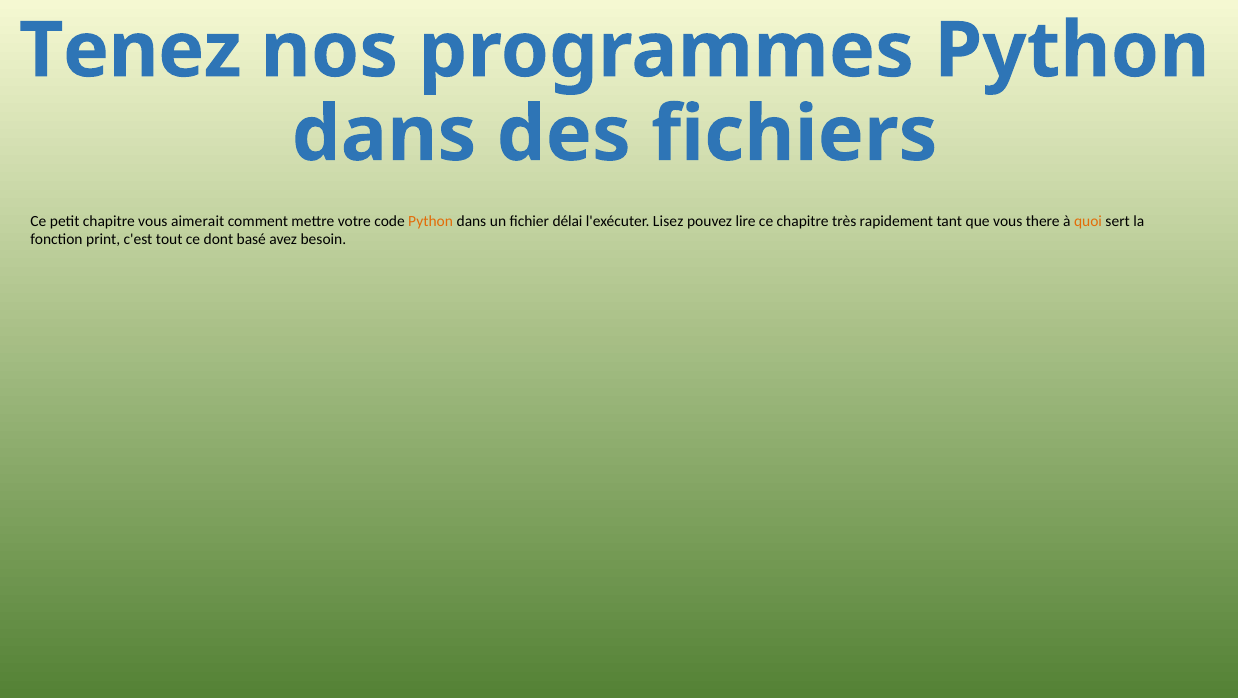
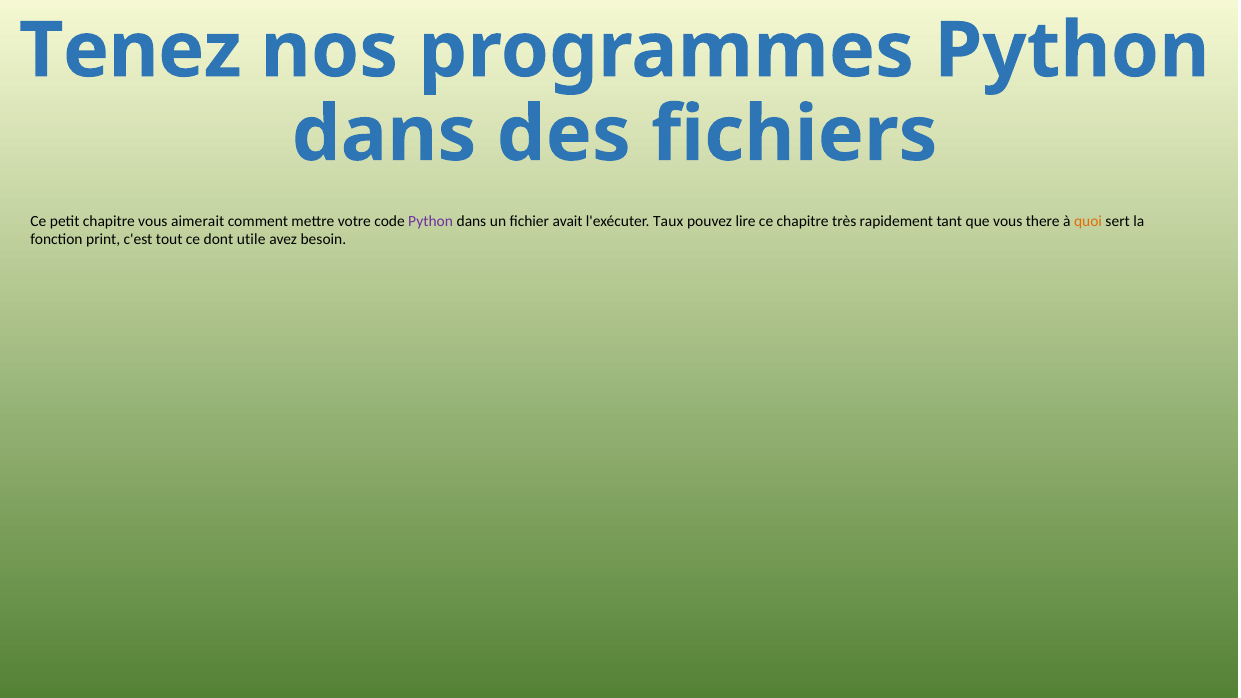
Python colour: orange -> purple (431, 221)
délai: délai -> avait (568, 221)
Lisez: Lisez -> Taux (668, 221)
basé: basé -> utile (251, 240)
